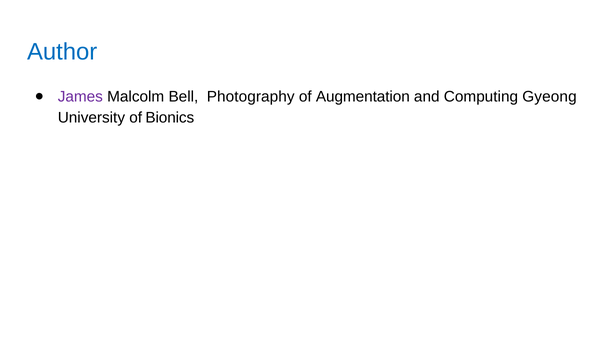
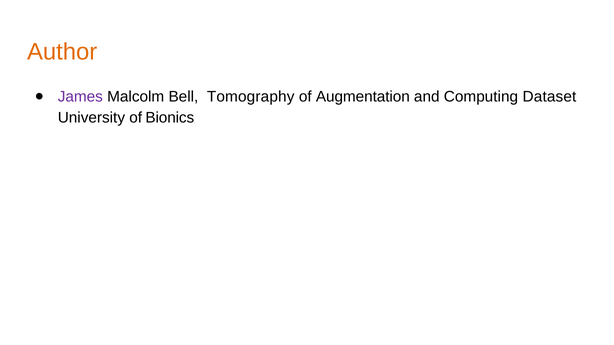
Author colour: blue -> orange (62, 52)
Photography: Photography -> Tomography (251, 97)
Gyeong: Gyeong -> Dataset (549, 97)
